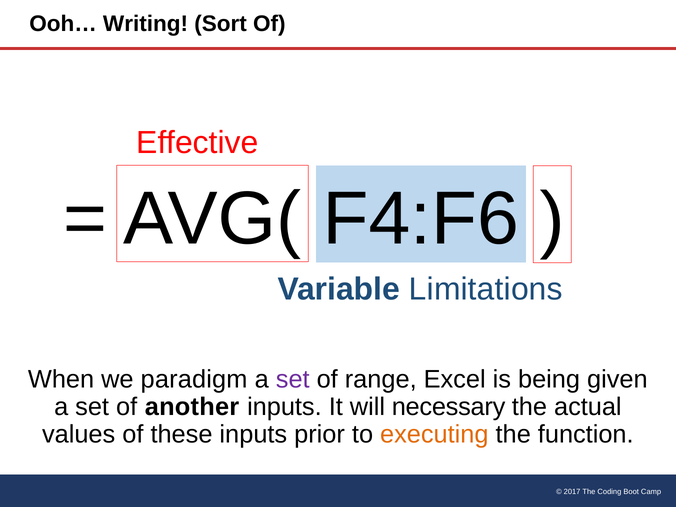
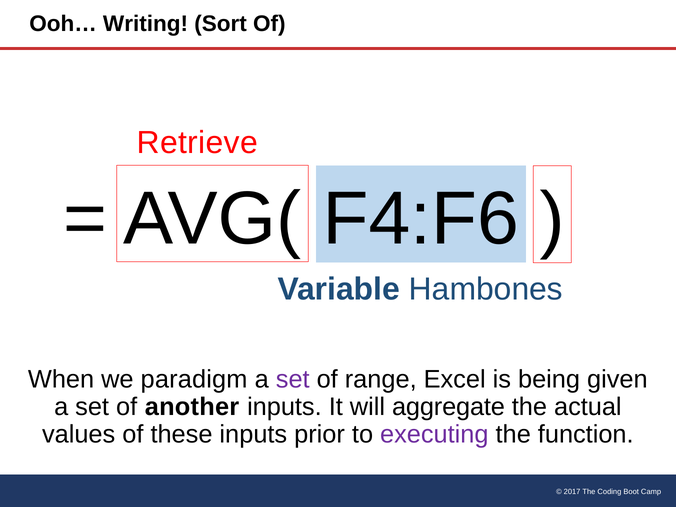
Effective: Effective -> Retrieve (197, 143)
Limitations: Limitations -> Hambones (486, 289)
necessary: necessary -> aggregate (448, 407)
executing colour: orange -> purple (434, 434)
